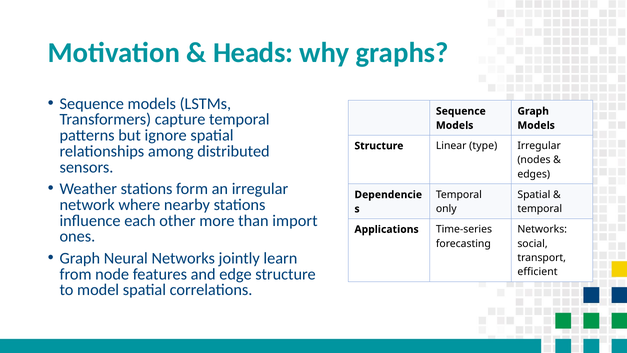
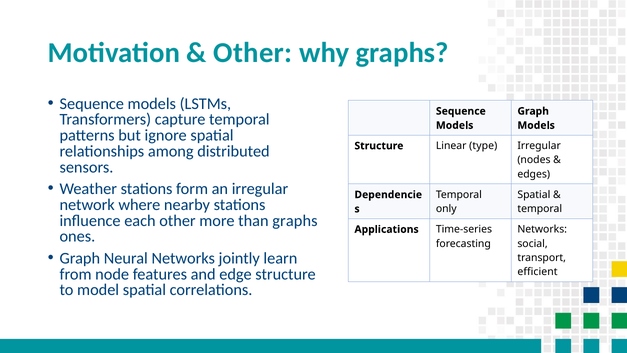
Heads: Heads -> Other (253, 53)
than import: import -> graphs (295, 220)
